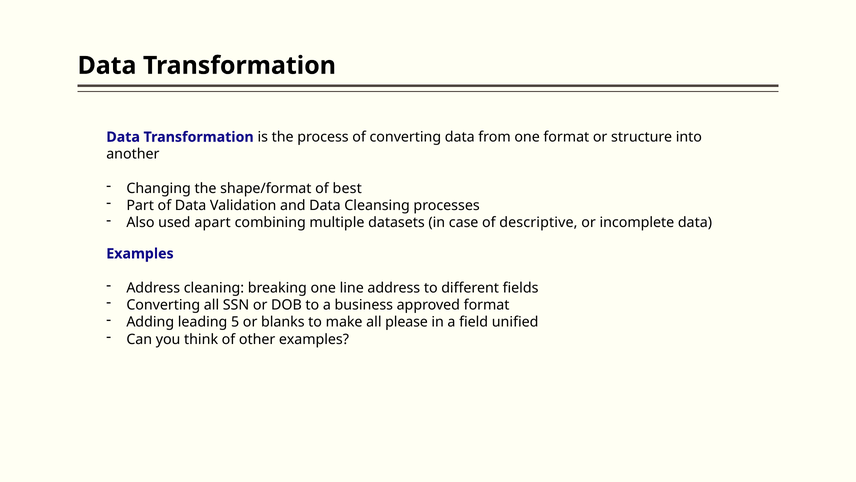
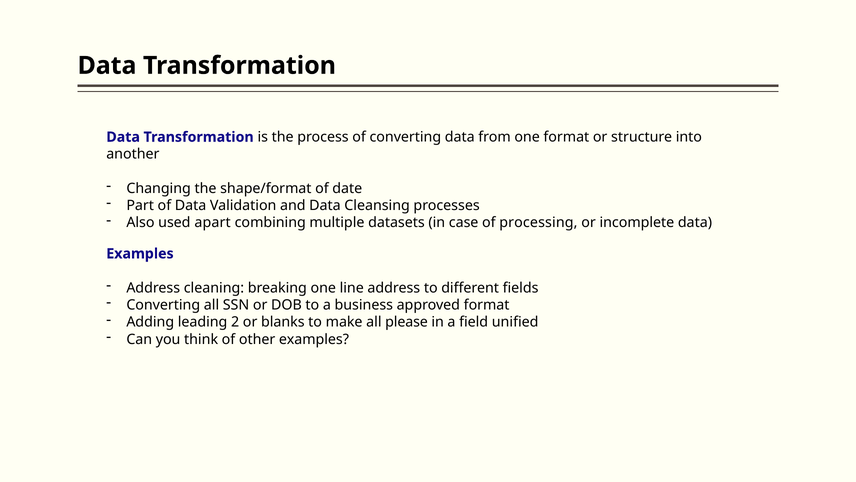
best: best -> date (347, 188)
descriptive: descriptive -> processing (538, 222)
5: 5 -> 2 (235, 322)
